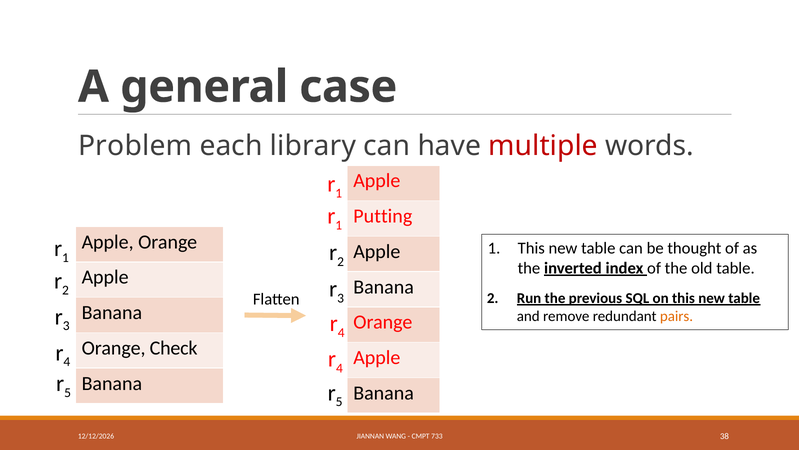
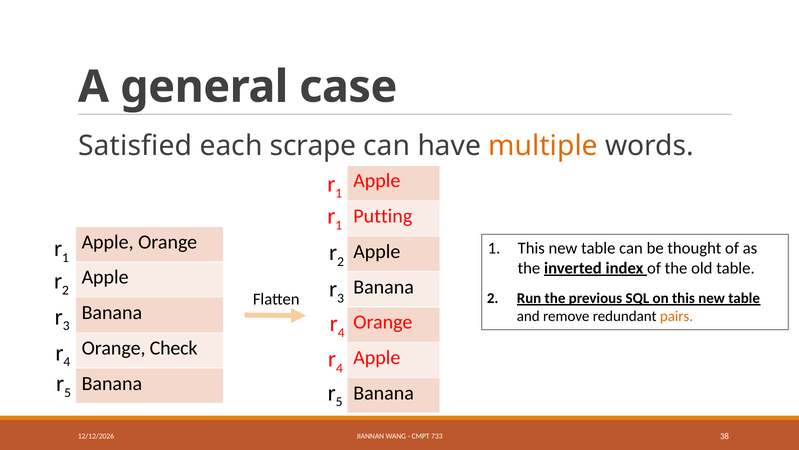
Problem: Problem -> Satisfied (135, 146)
library: library -> scrape (313, 146)
multiple colour: red -> orange (543, 146)
